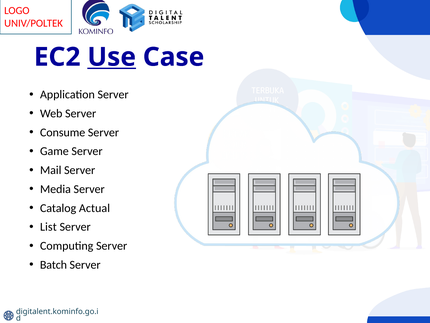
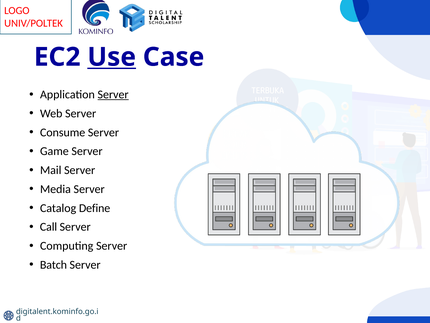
Server underline: none -> present (113, 94)
Actual: Actual -> Define (95, 208)
List: List -> Call (49, 227)
